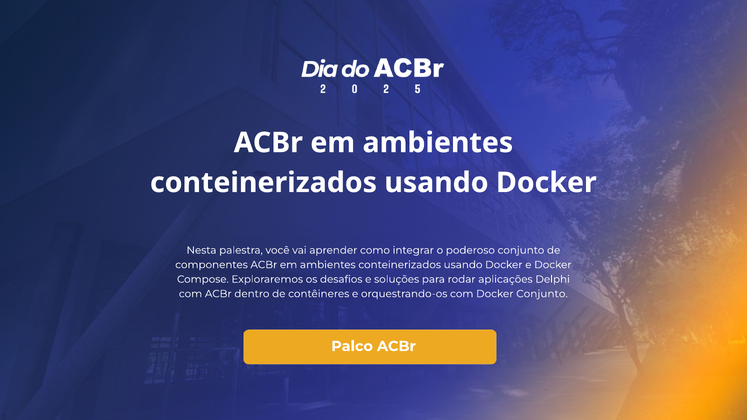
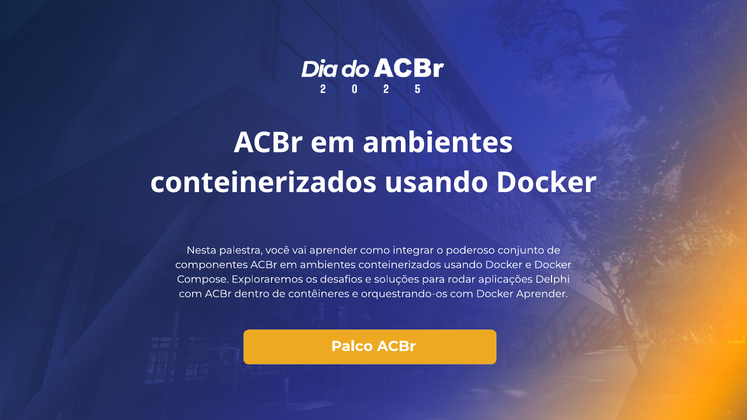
Docker Conjunto: Conjunto -> Aprender (542, 294)
